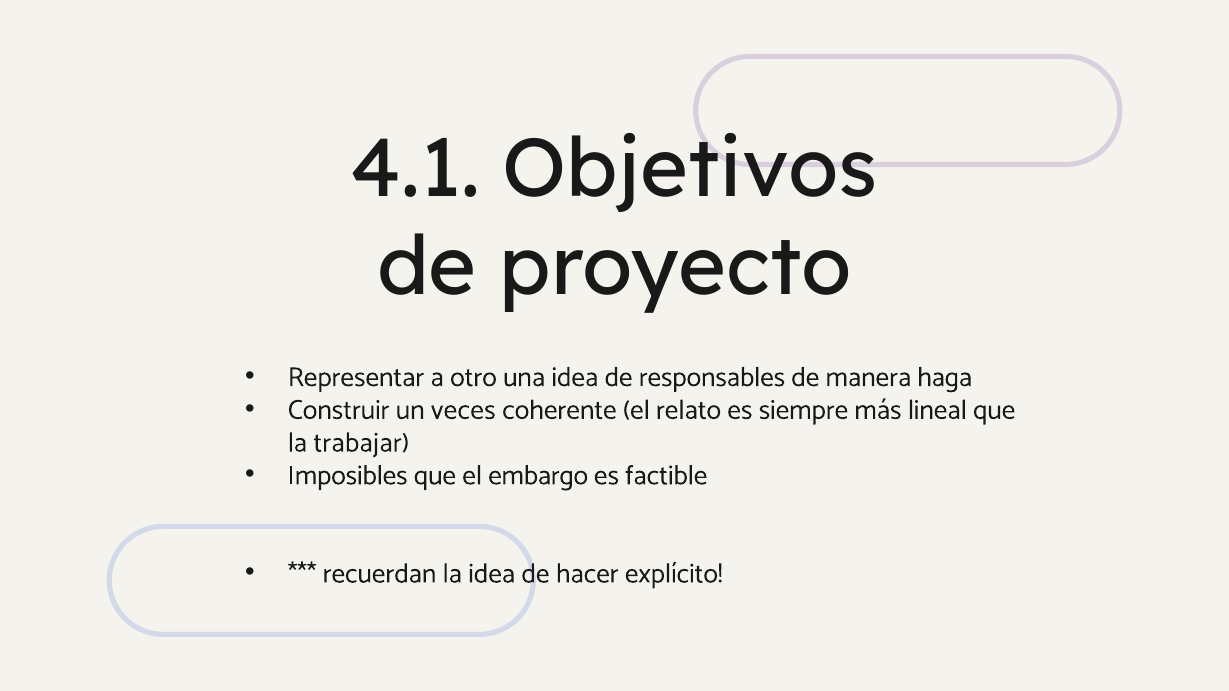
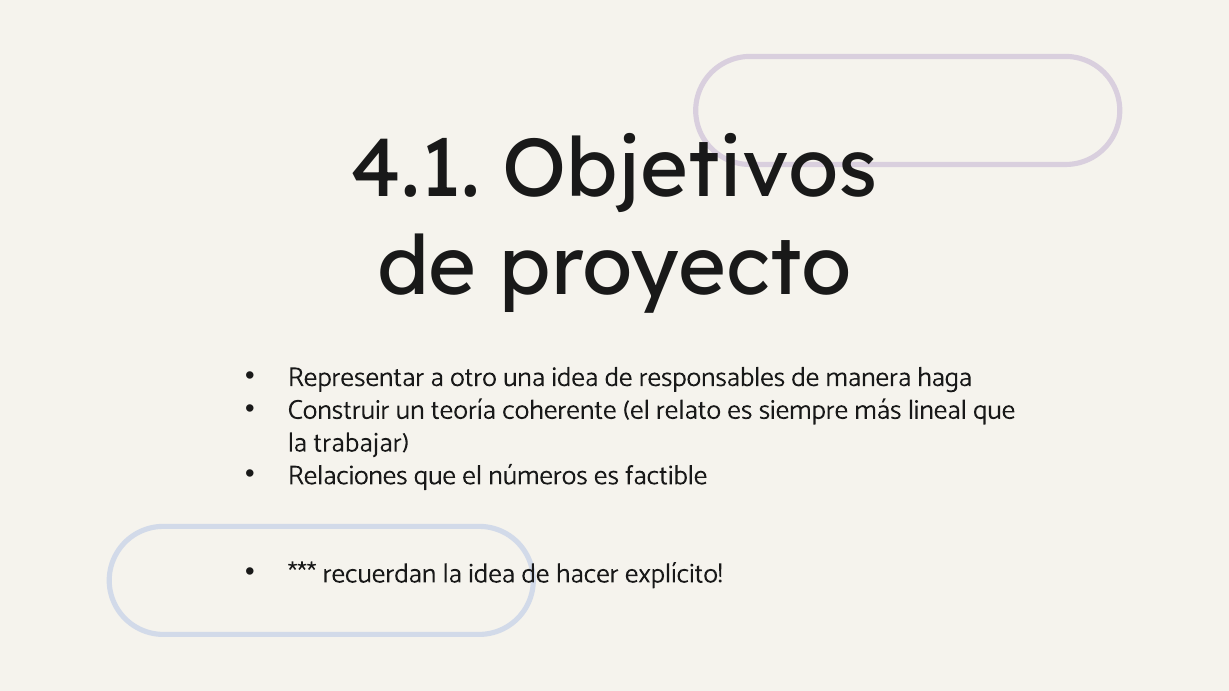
veces: veces -> teoría (463, 410)
Imposibles: Imposibles -> Relaciones (348, 475)
embargo: embargo -> números (538, 475)
